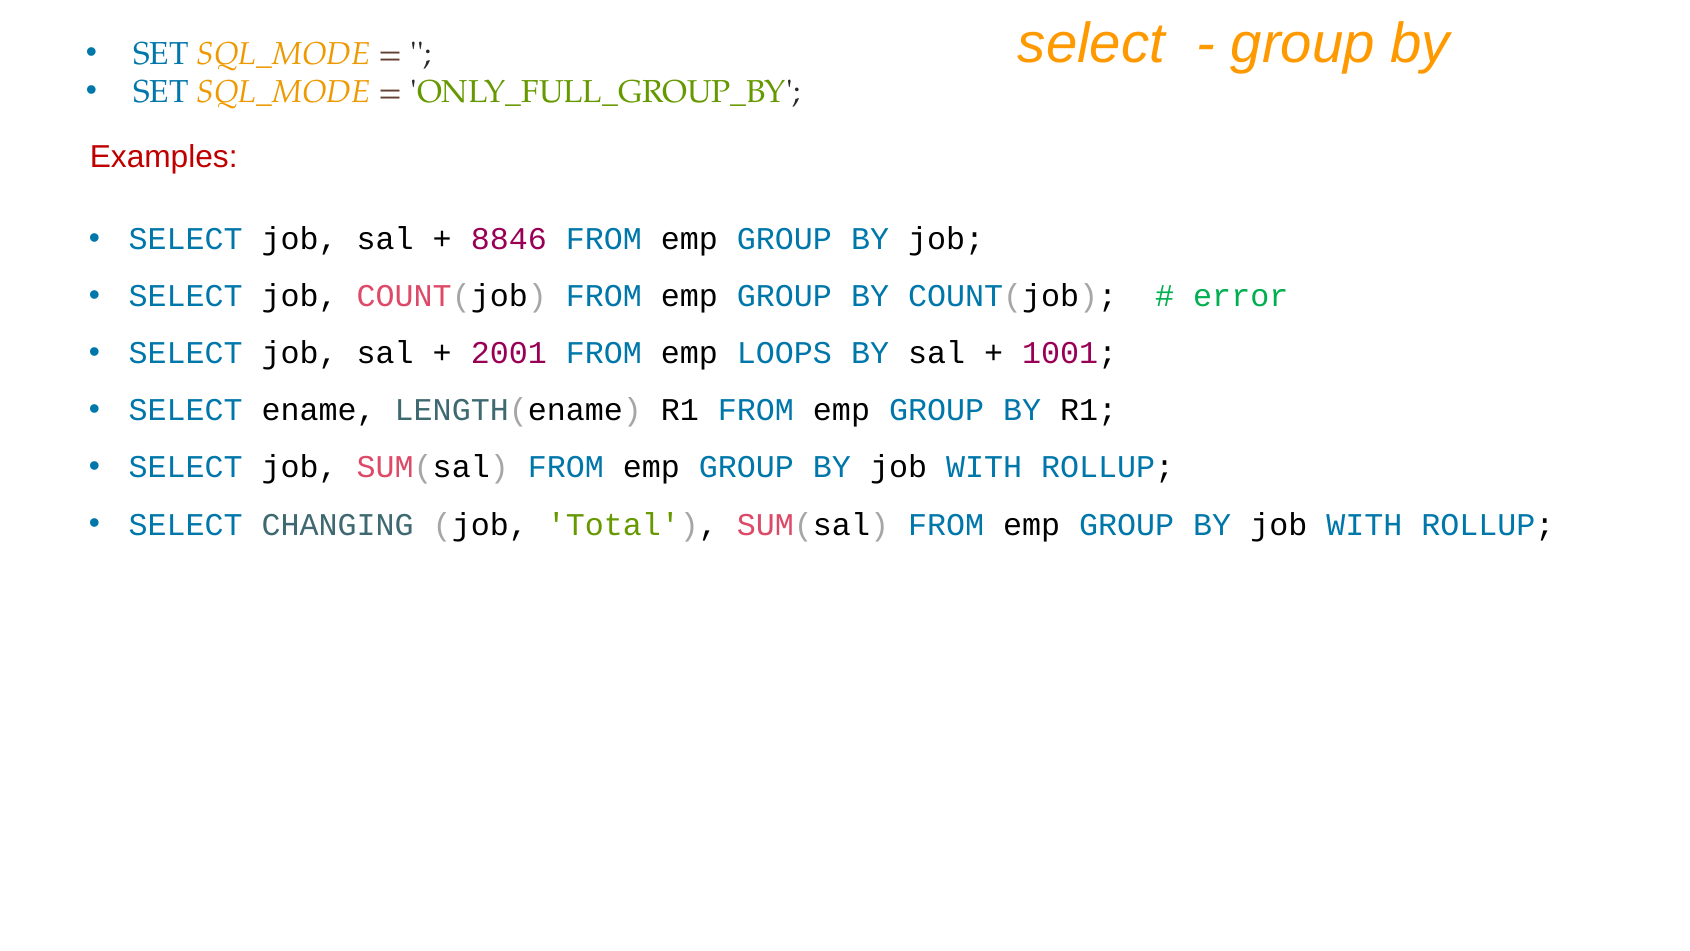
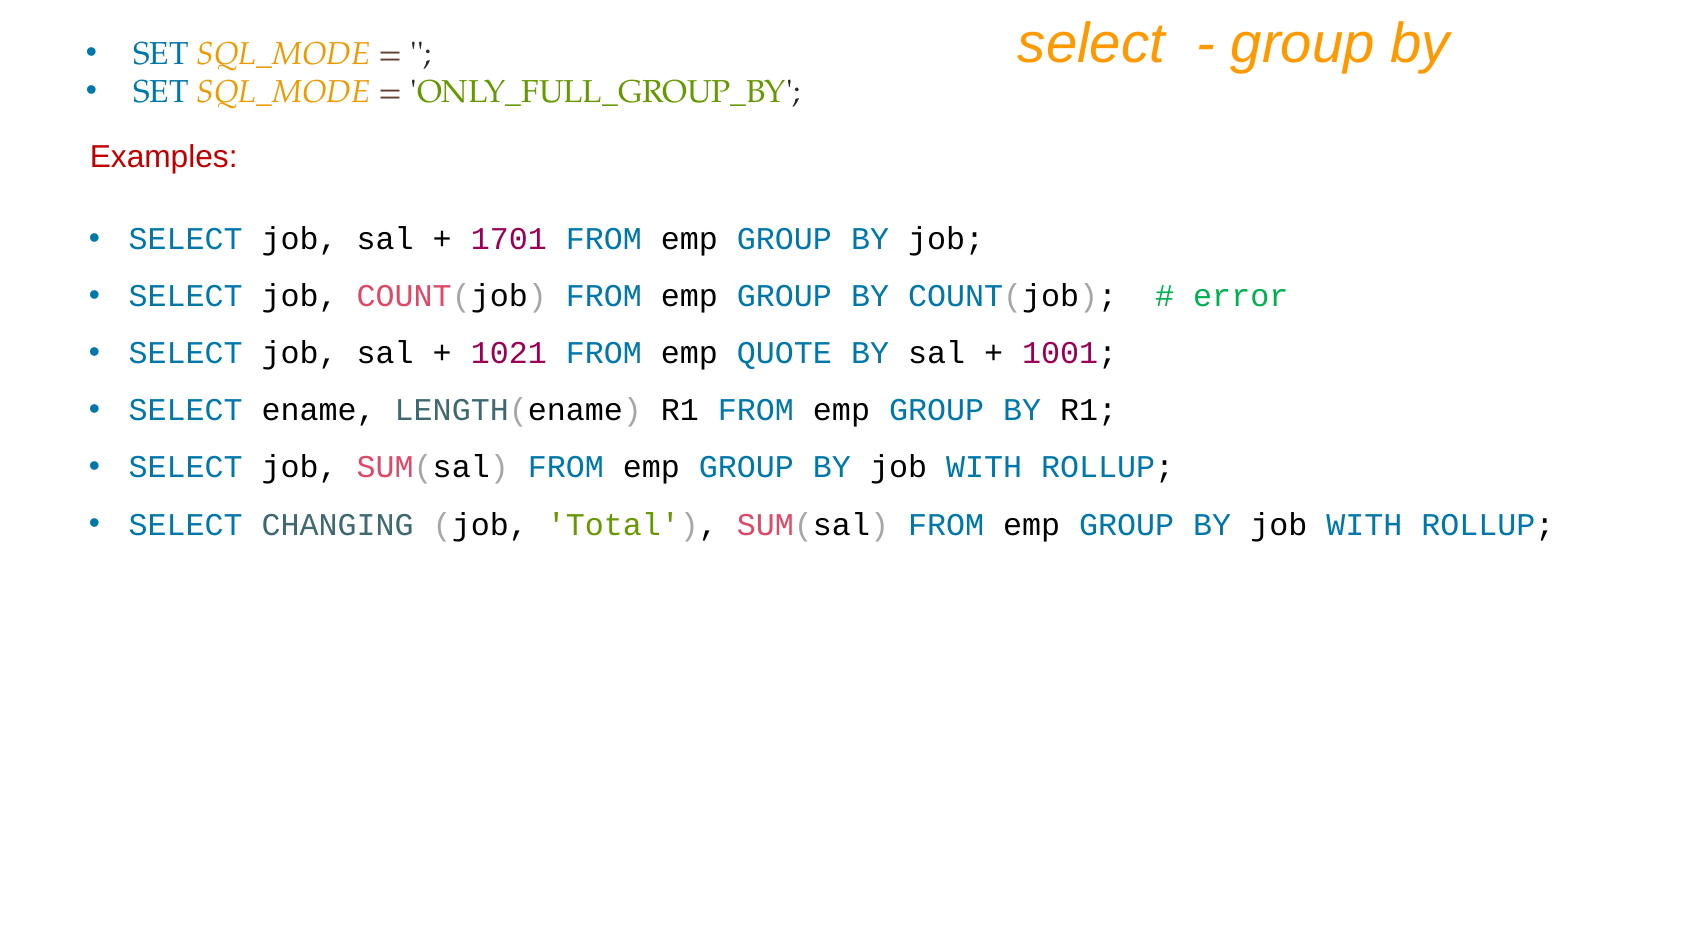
8846: 8846 -> 1701 (509, 239)
2001: 2001 -> 1021 (509, 353)
LOOPS: LOOPS -> QUOTE (784, 353)
